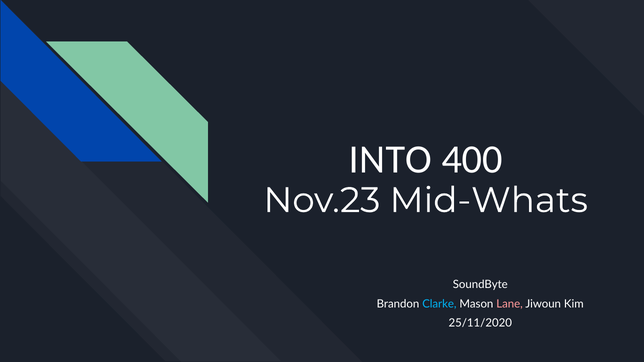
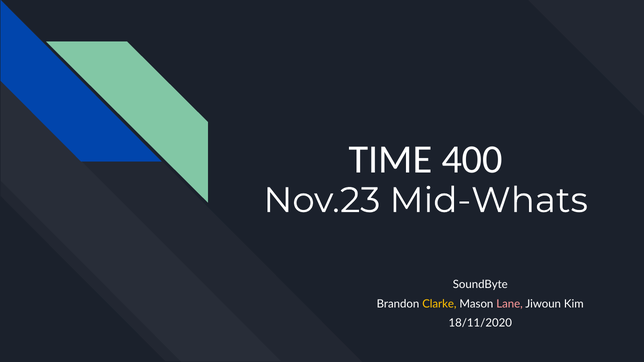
INTO: INTO -> TIME (391, 160)
Clarke colour: light blue -> yellow (439, 304)
25/11/2020: 25/11/2020 -> 18/11/2020 (480, 323)
